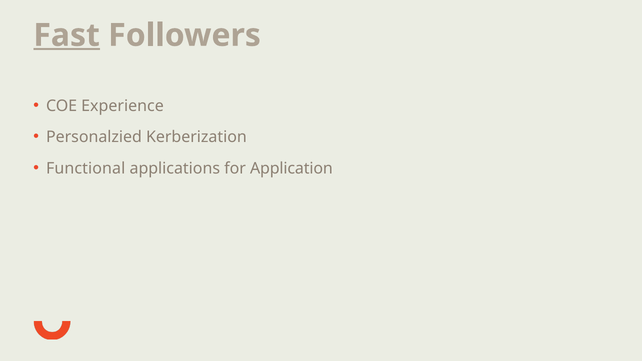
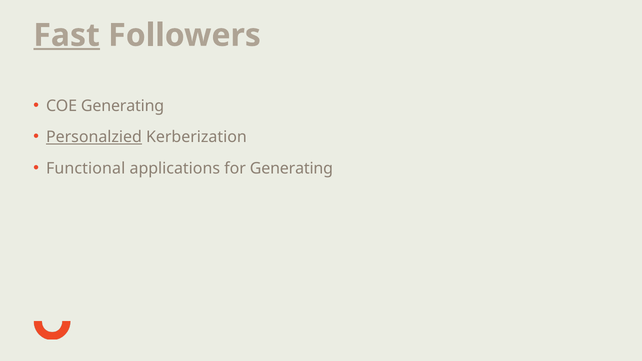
COE Experience: Experience -> Generating (123, 106)
Personalzied underline: none -> present (94, 137)
for Application: Application -> Generating (291, 168)
